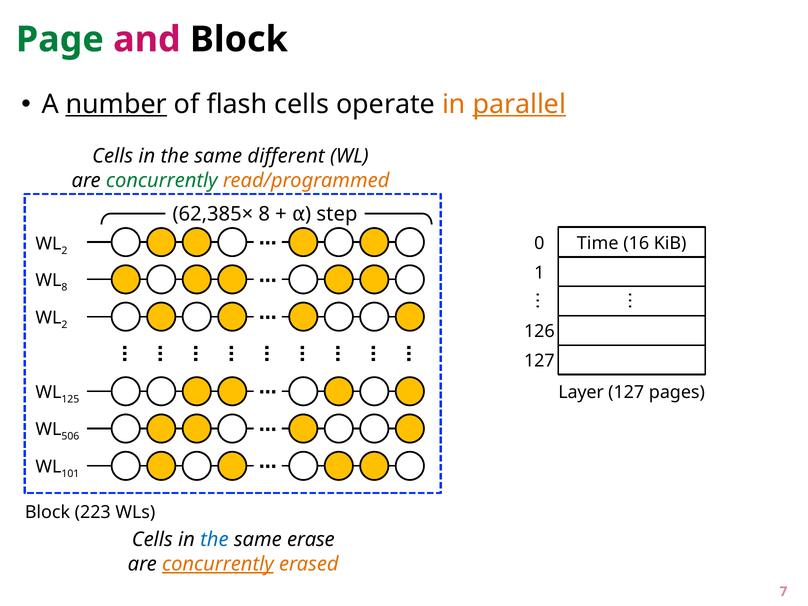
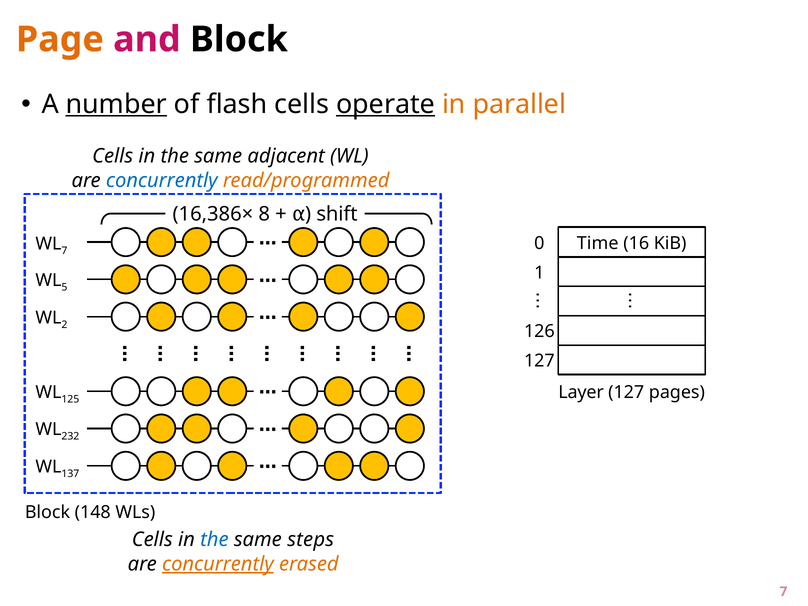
Page colour: green -> orange (60, 39)
operate underline: none -> present (386, 104)
parallel underline: present -> none (519, 104)
different: different -> adjacent (286, 156)
concurrently colour: green -> blue (162, 181)
62,385×: 62,385× -> 16,386× (213, 214)
step: step -> shift (337, 214)
2: 2 -> 7 (64, 251)
WL 8: 8 -> 5 (64, 287)
506: 506 -> 232 (70, 436)
101: 101 -> 137 (70, 474)
223: 223 -> 148 (93, 513)
erase: erase -> steps (311, 540)
